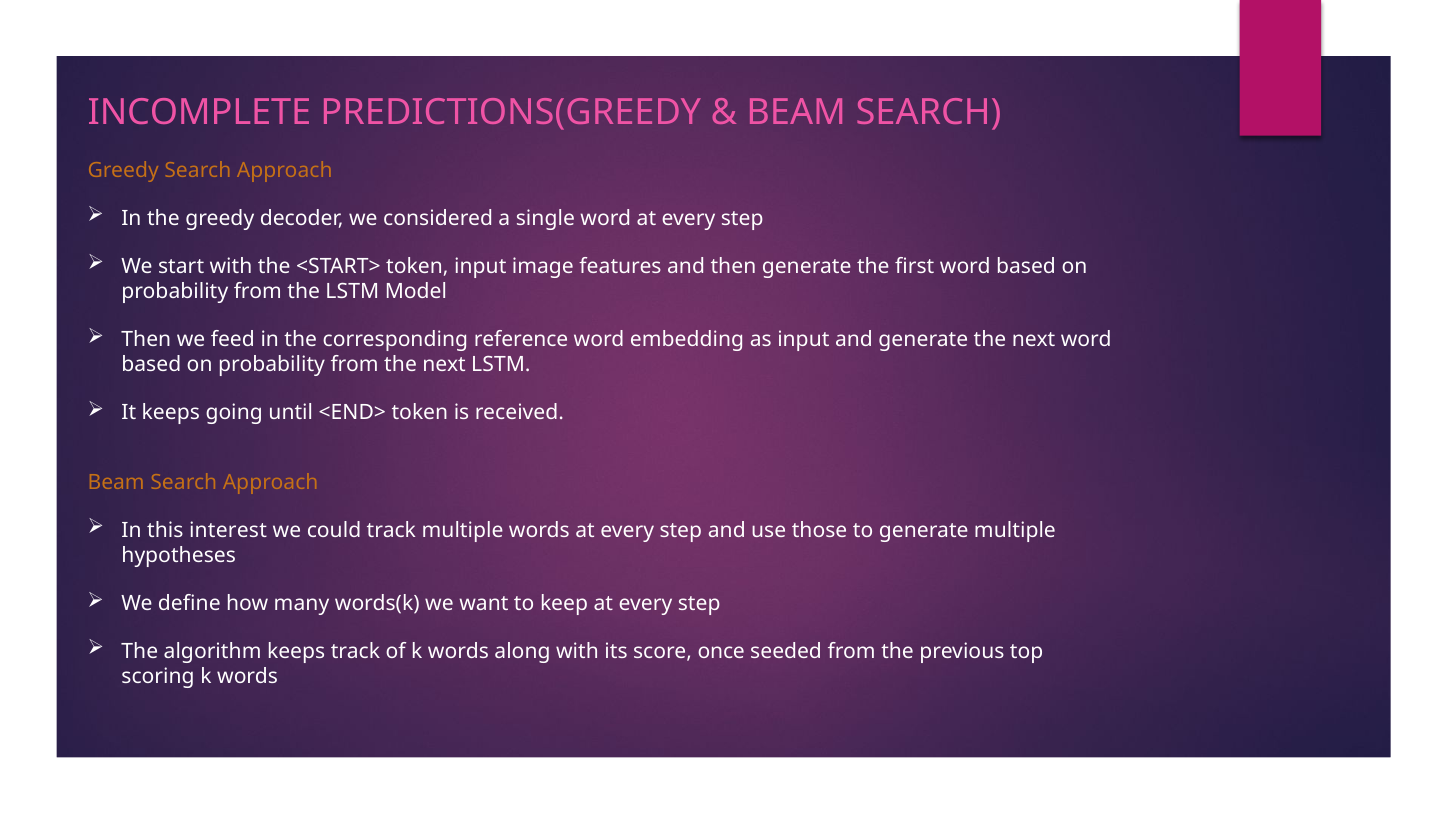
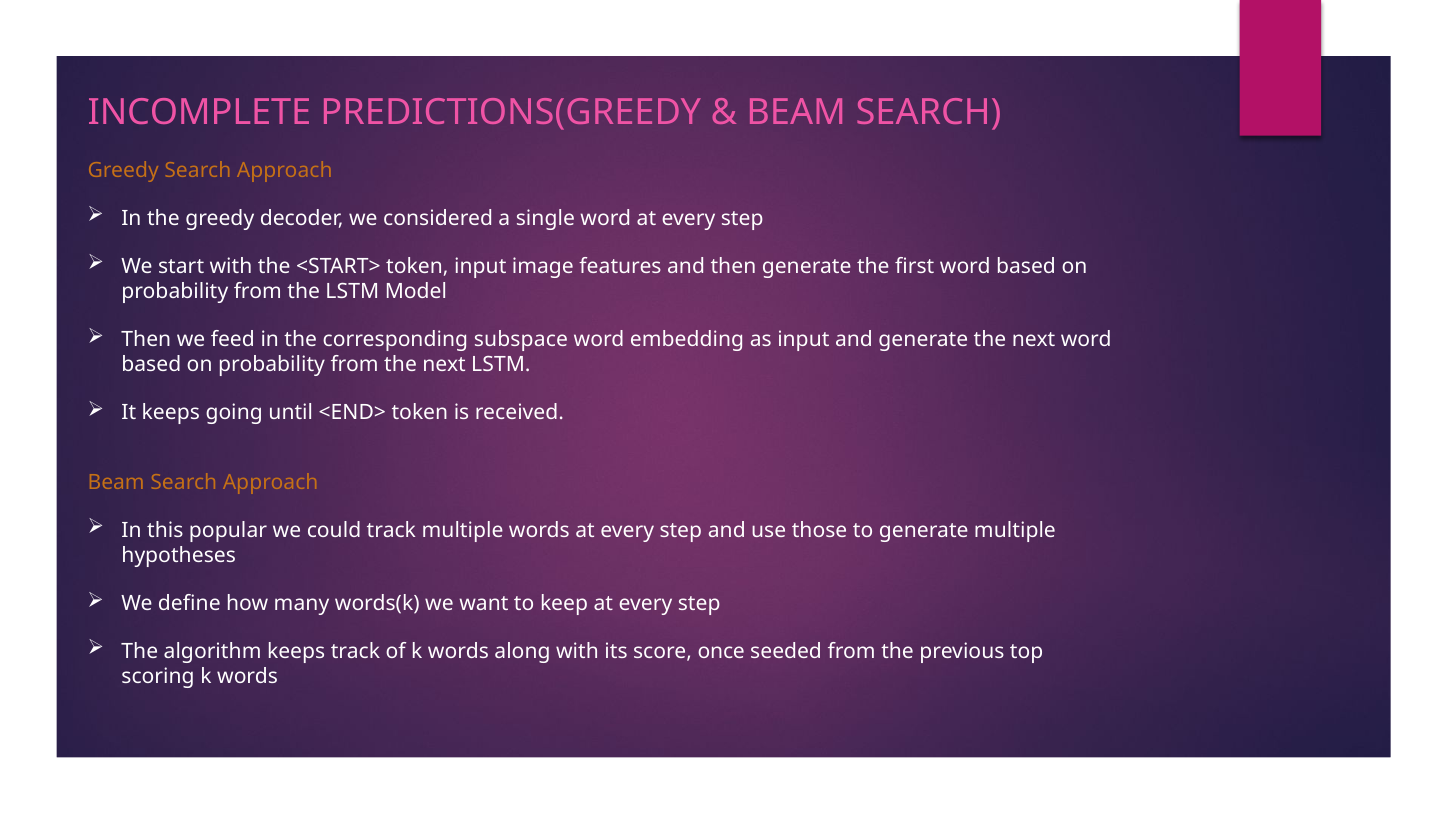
reference: reference -> subspace (521, 340)
interest: interest -> popular (228, 530)
